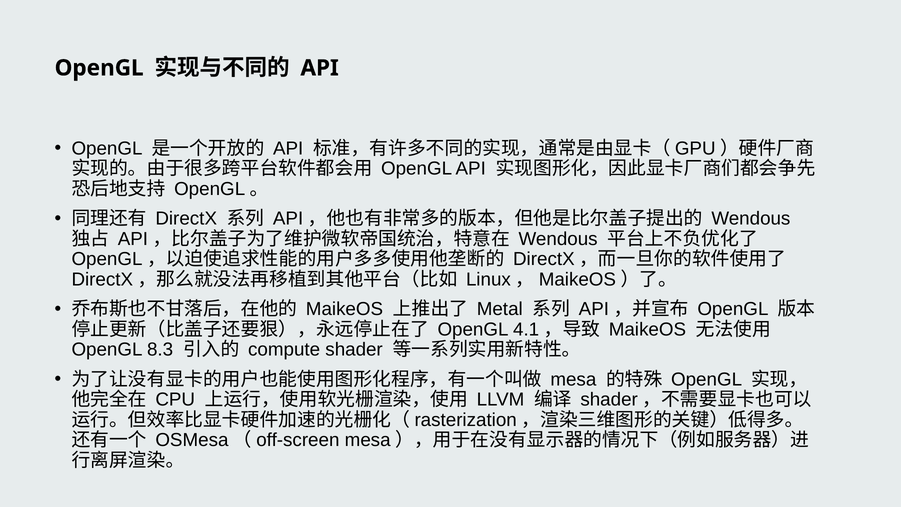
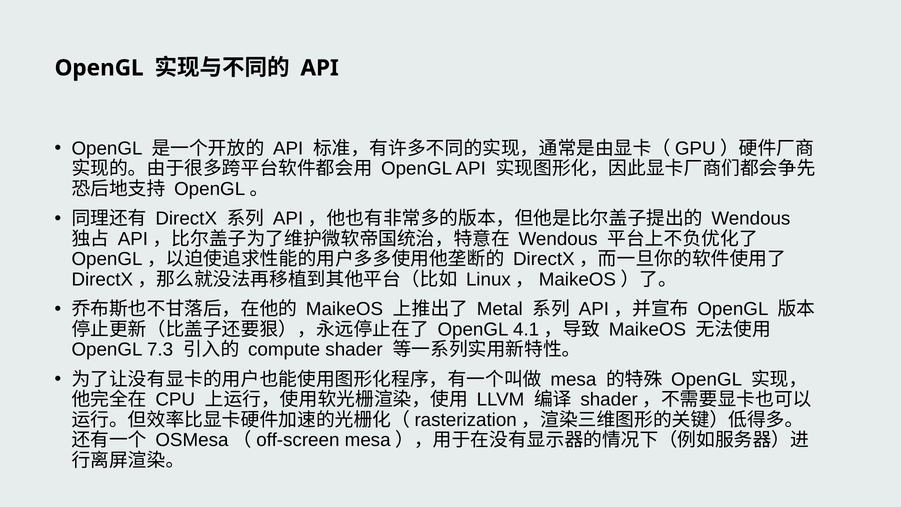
8.3: 8.3 -> 7.3 (160, 350)
